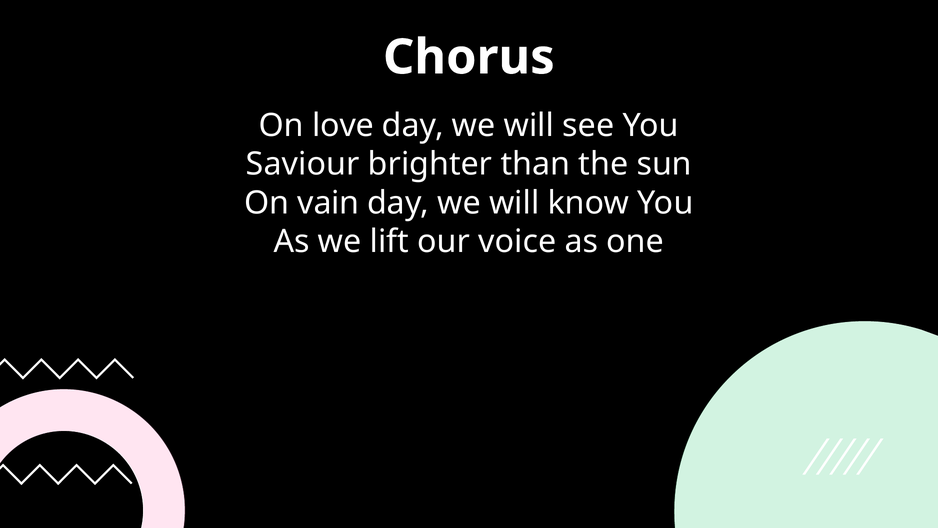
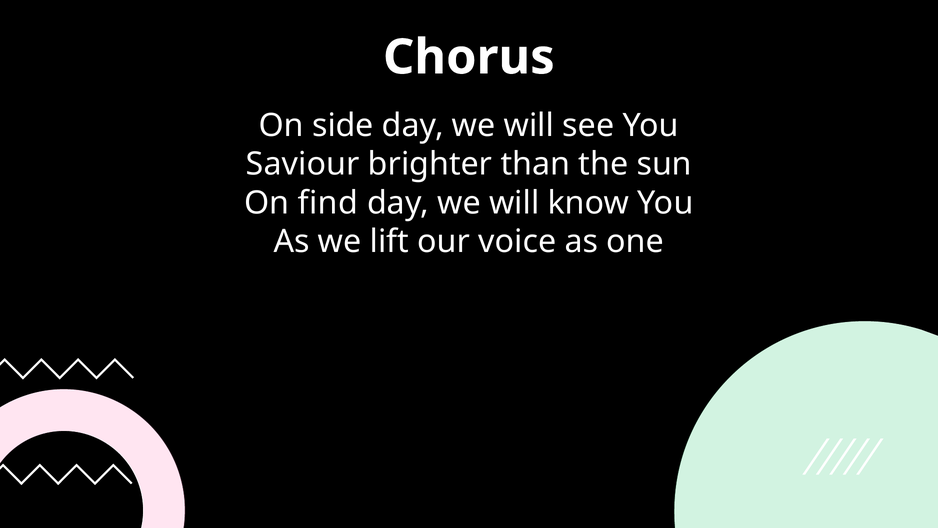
love: love -> side (343, 125)
vain: vain -> find (328, 203)
